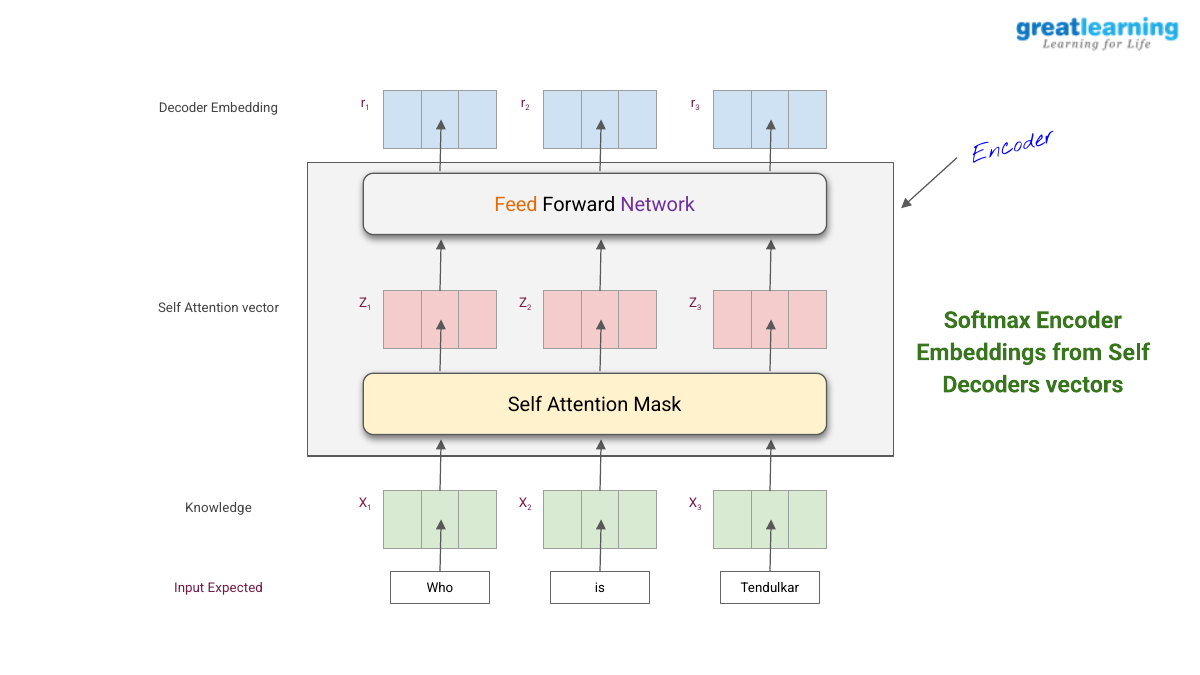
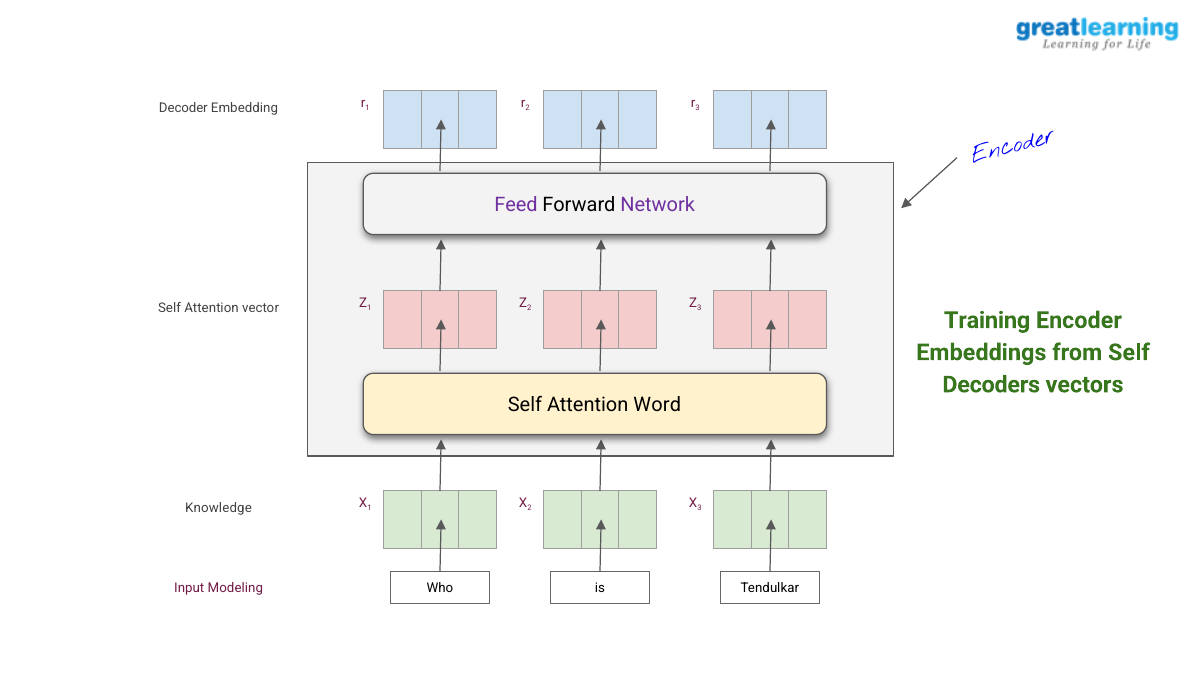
Feed colour: orange -> purple (516, 205)
Softmax: Softmax -> Training (987, 320)
Mask: Mask -> Word (657, 405)
Expected: Expected -> Modeling (235, 588)
